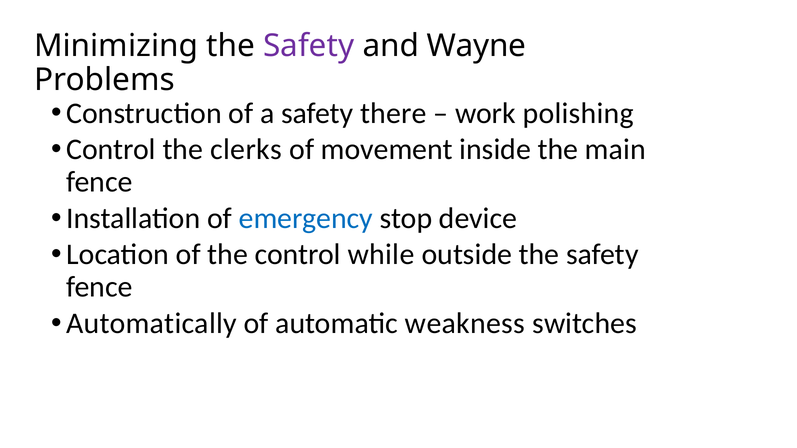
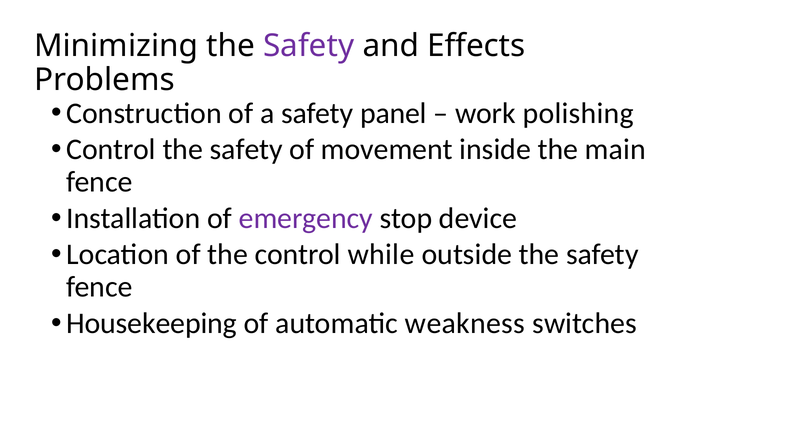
Wayne: Wayne -> Effects (476, 46)
there: there -> panel (394, 113)
Control the clerks: clerks -> safety (246, 150)
emergency colour: blue -> purple (306, 218)
Automatically: Automatically -> Housekeeping (152, 324)
